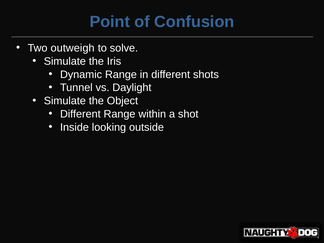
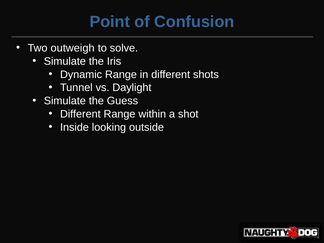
Object: Object -> Guess (122, 101)
